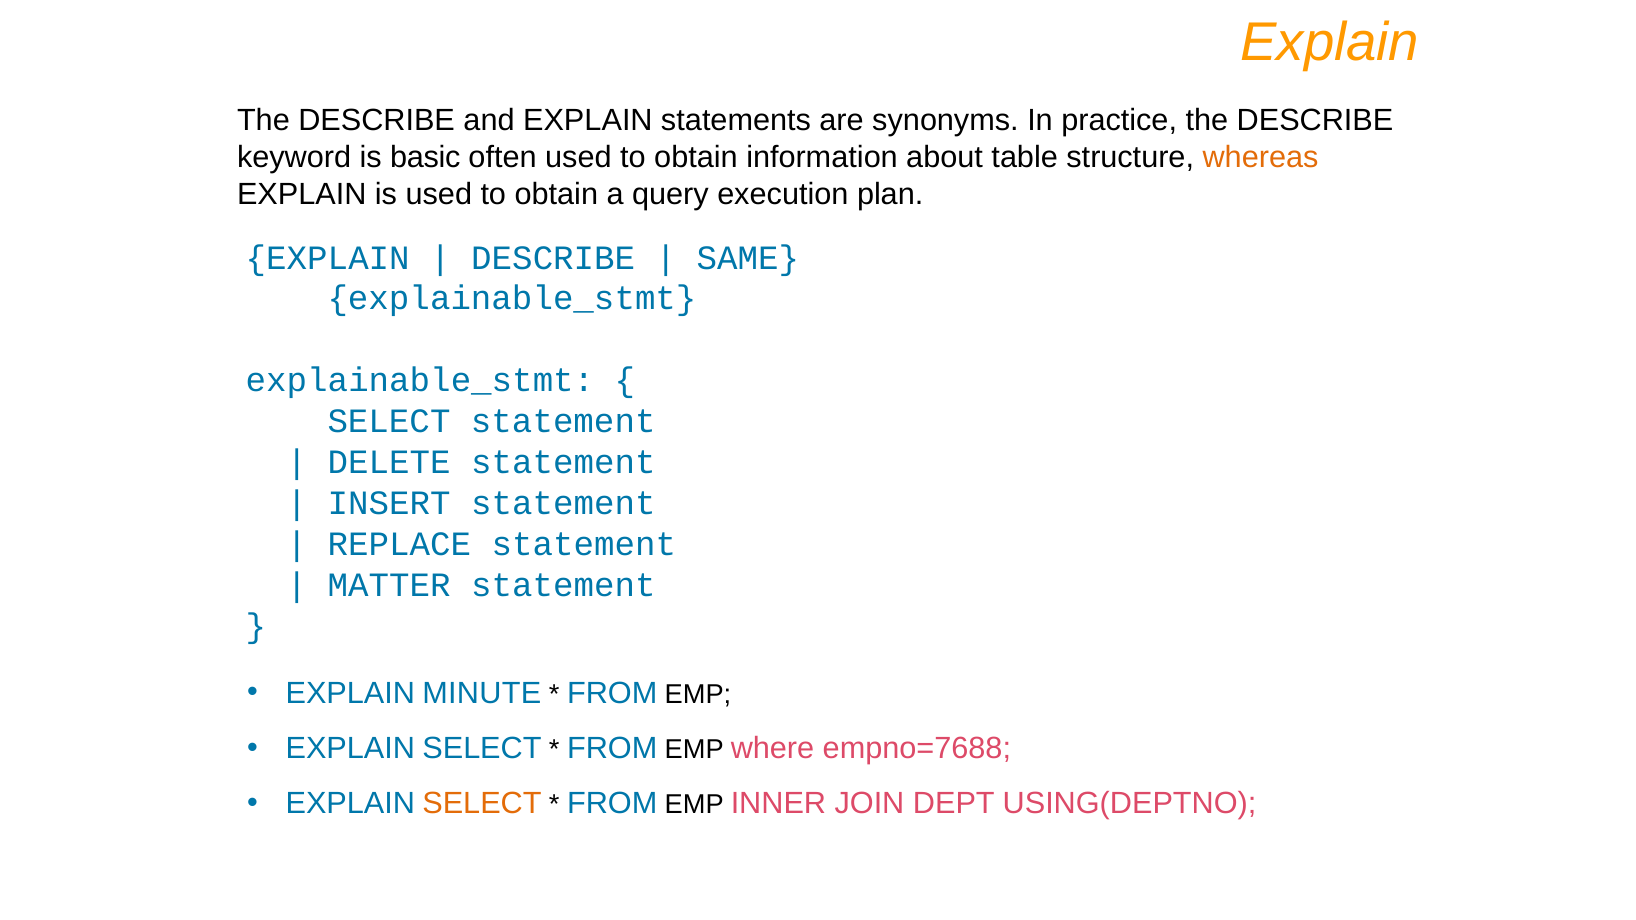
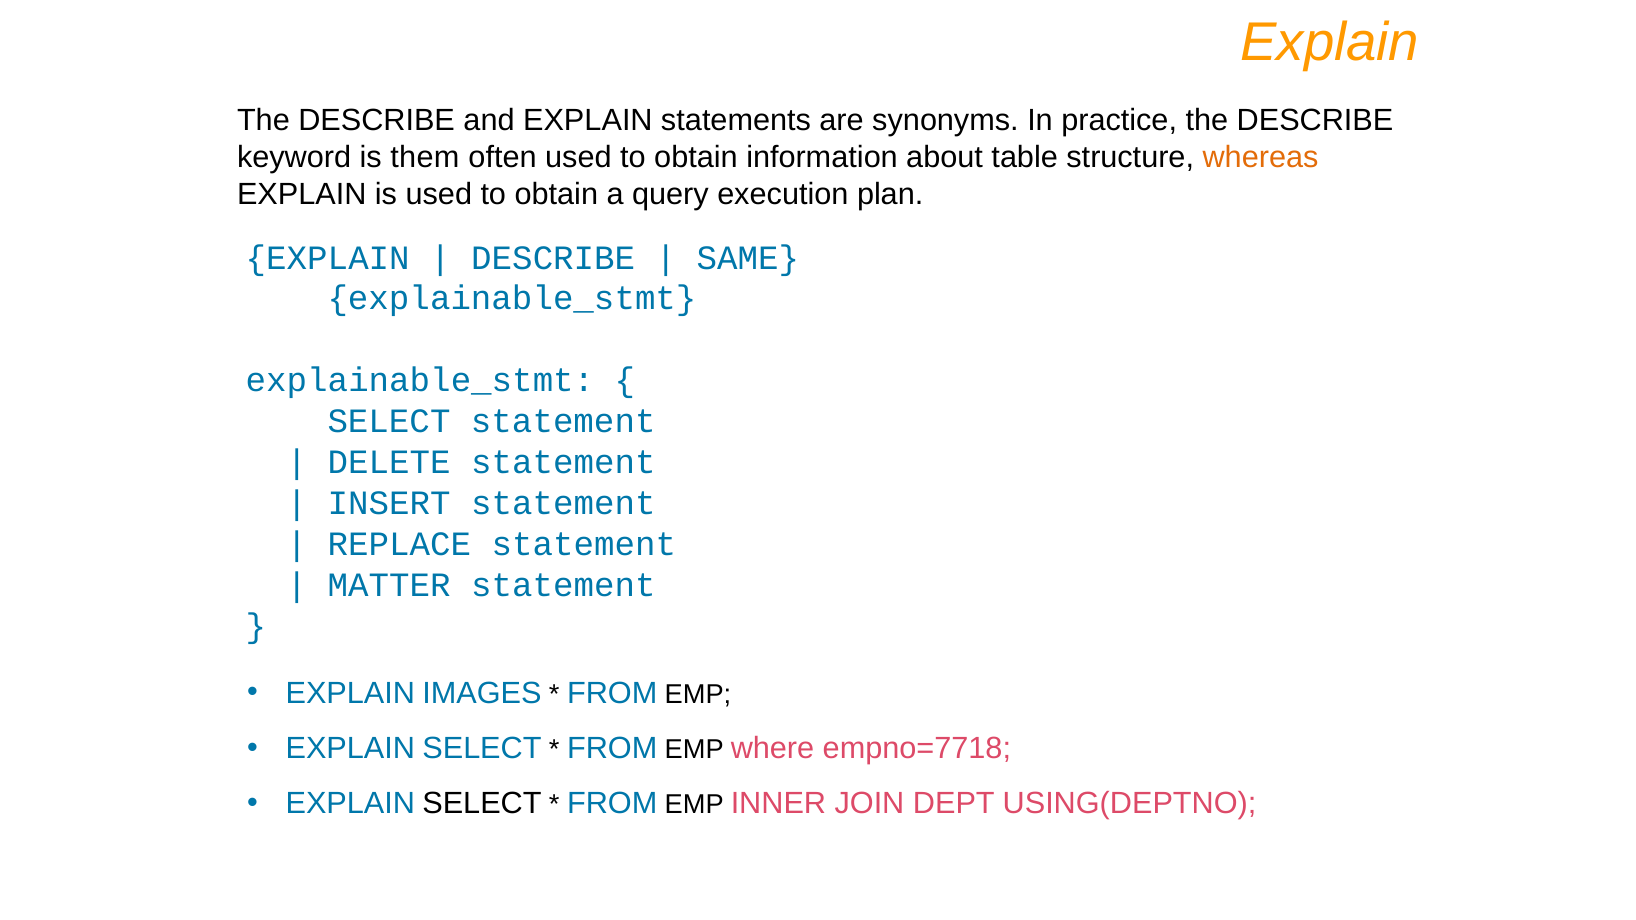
basic: basic -> them (425, 158)
MINUTE: MINUTE -> IMAGES (482, 694)
empno=7688: empno=7688 -> empno=7718 (917, 749)
SELECT colour: orange -> black (482, 804)
